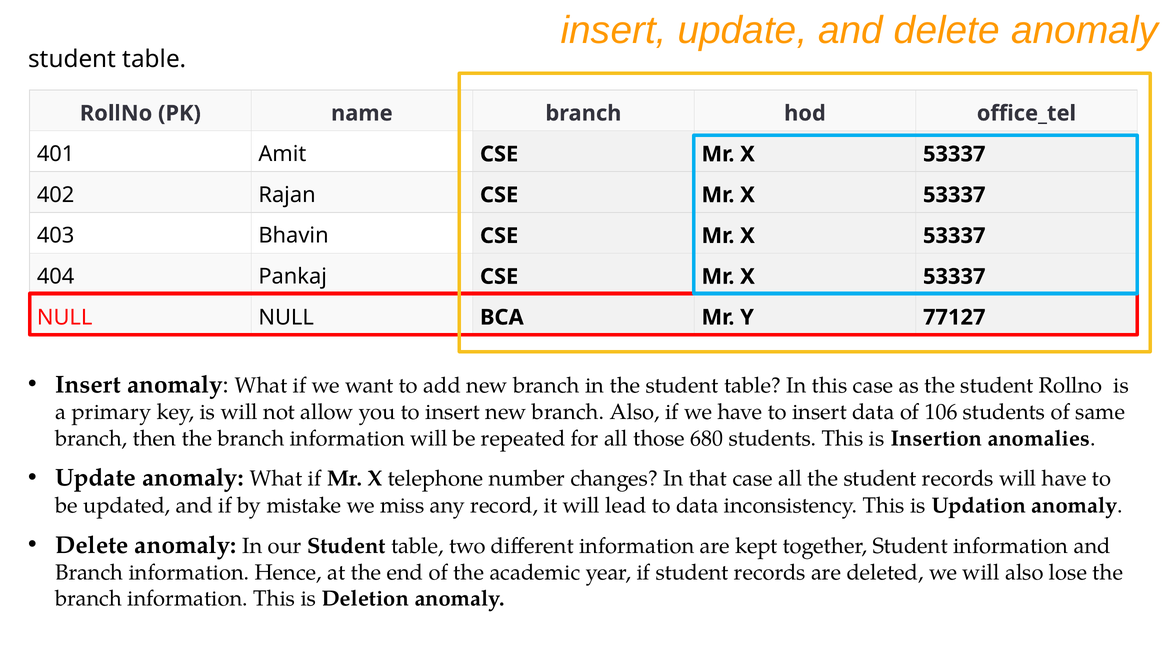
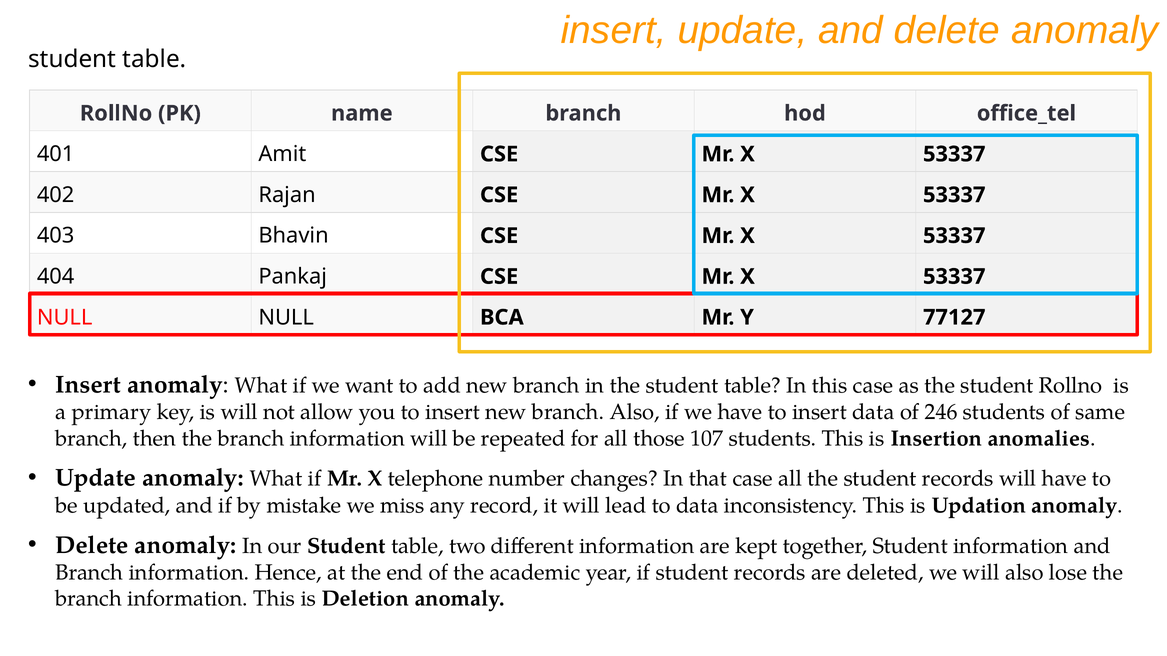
106: 106 -> 246 (941, 412)
680: 680 -> 107 (707, 439)
